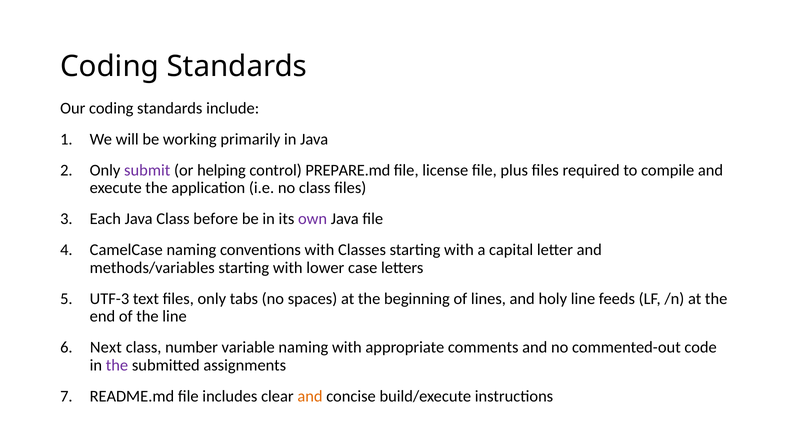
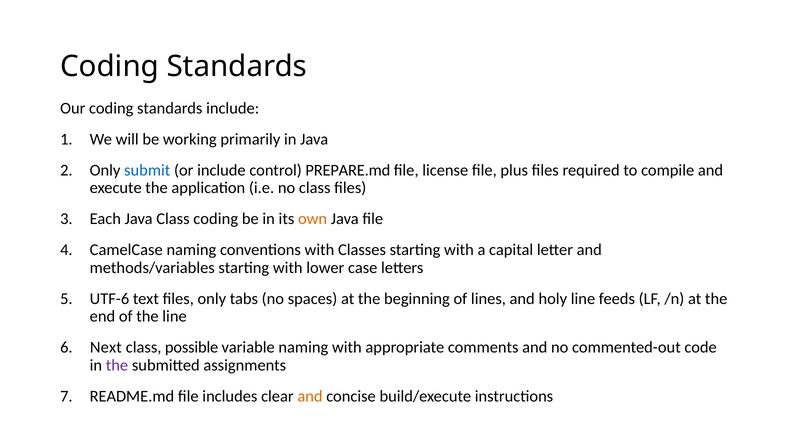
submit colour: purple -> blue (147, 170)
or helping: helping -> include (221, 170)
Class before: before -> coding (216, 219)
own colour: purple -> orange (313, 219)
UTF-3: UTF-3 -> UTF-6 (109, 298)
number: number -> possible (192, 347)
